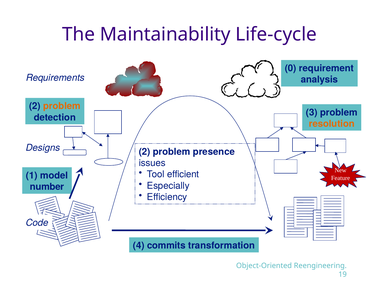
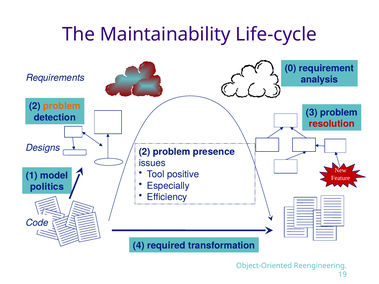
resolution colour: orange -> red (332, 124)
efficient: efficient -> positive (183, 175)
number: number -> politics (47, 187)
commits: commits -> required (166, 246)
